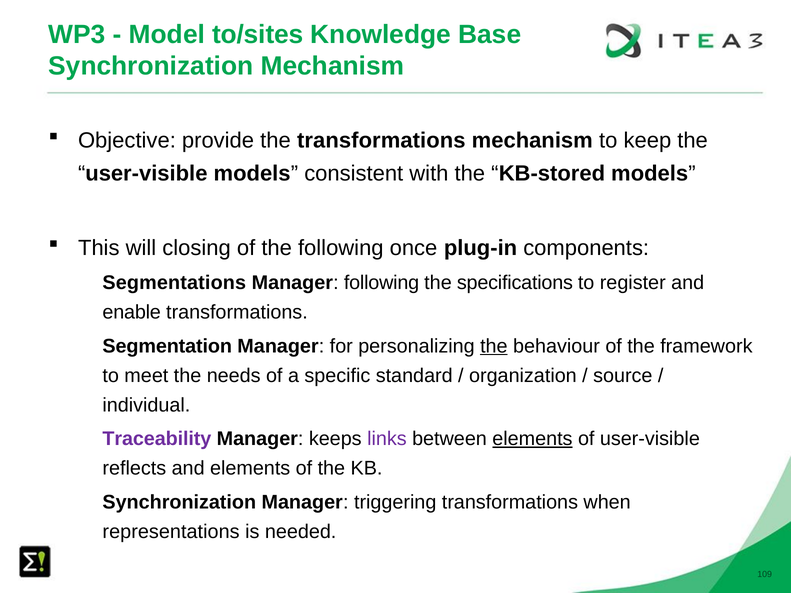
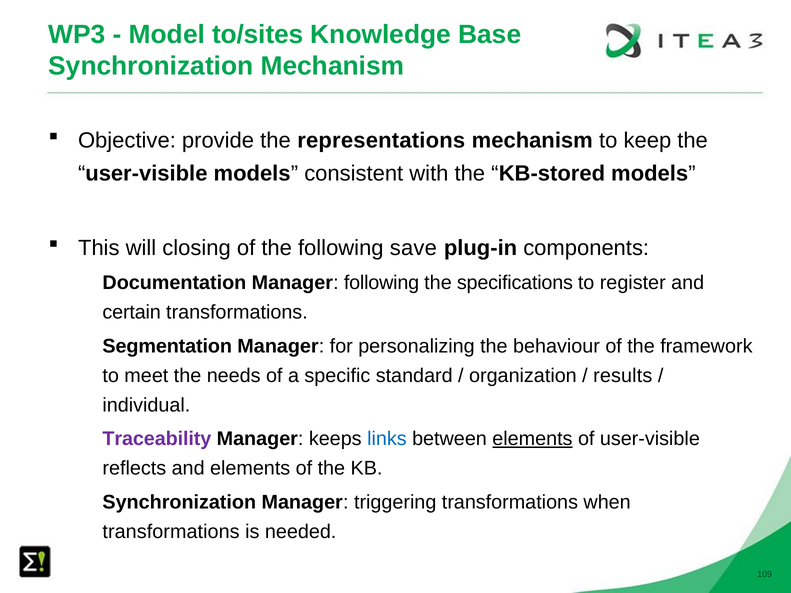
the transformations: transformations -> representations (381, 140)
once: once -> save (413, 248)
Segmentations: Segmentations -> Documentation (174, 283)
enable: enable -> certain (132, 313)
the underline: present -> none (494, 346)
source: source -> results (623, 376)
links colour: purple -> blue (387, 439)
representations: representations -> transformations (171, 532)
